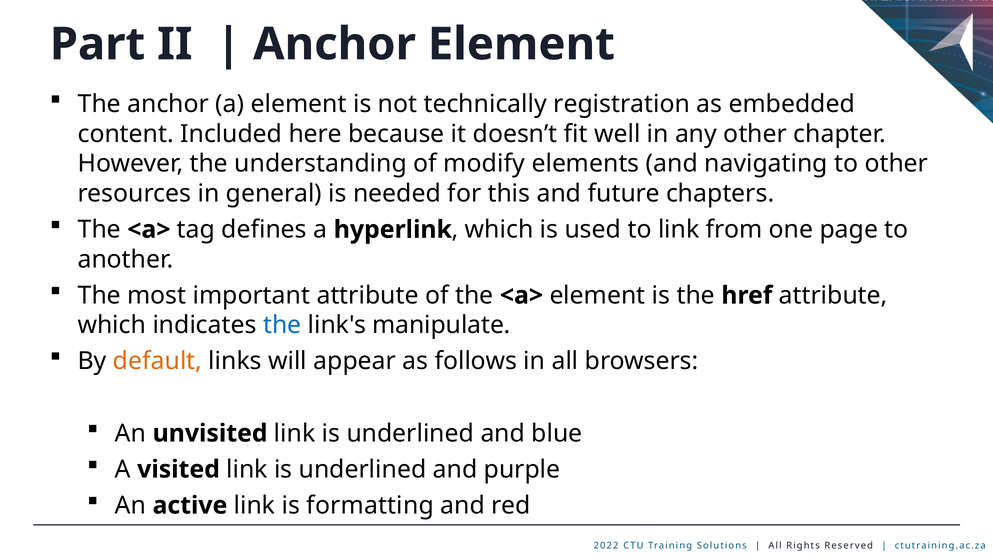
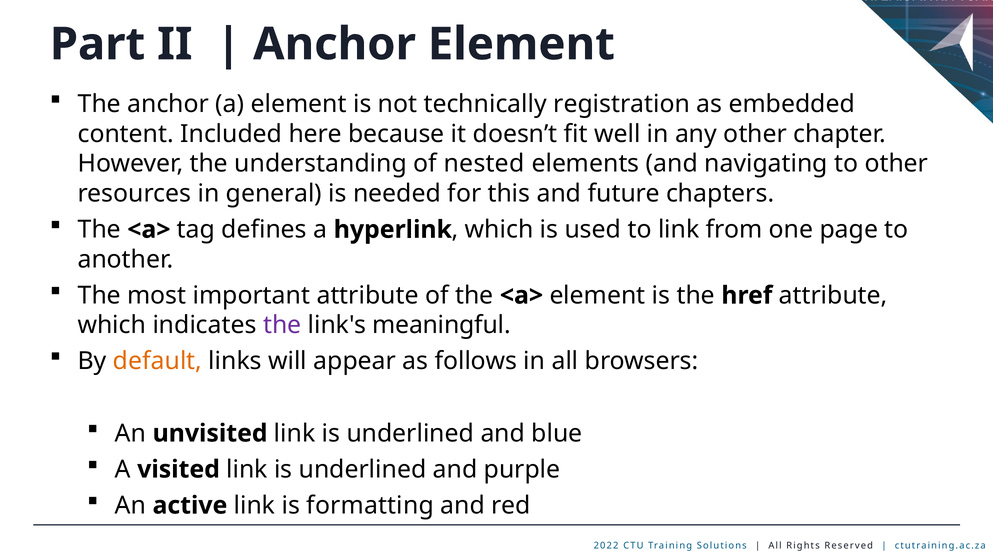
modify: modify -> nested (484, 164)
the colour: blue -> purple (282, 325)
manipulate: manipulate -> meaningful (442, 325)
